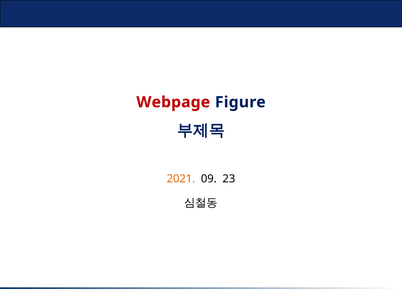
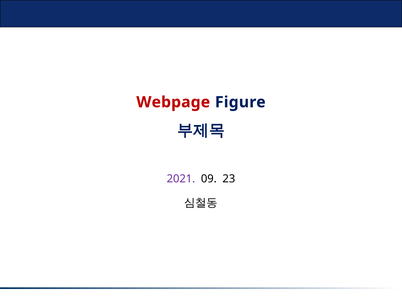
2021 colour: orange -> purple (181, 179)
